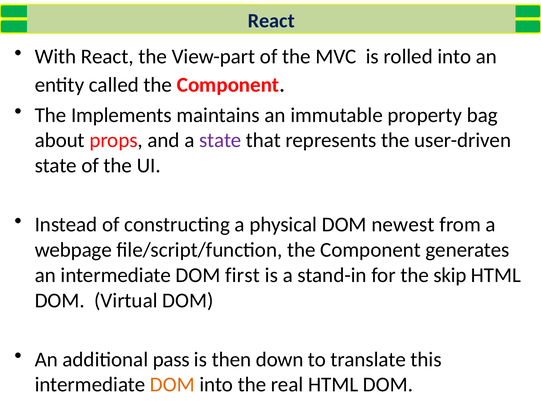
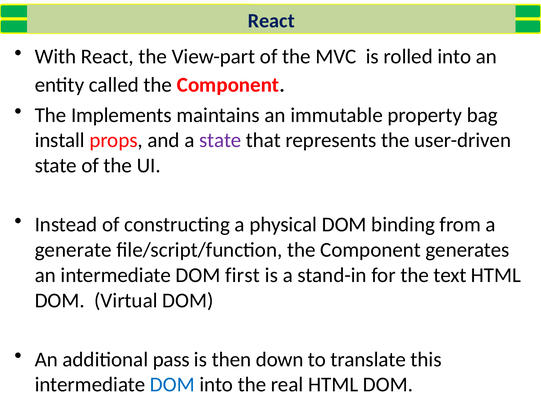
about: about -> install (60, 140)
newest: newest -> binding (403, 224)
webpage: webpage -> generate (73, 250)
skip: skip -> text (450, 275)
DOM colour: orange -> blue (172, 384)
